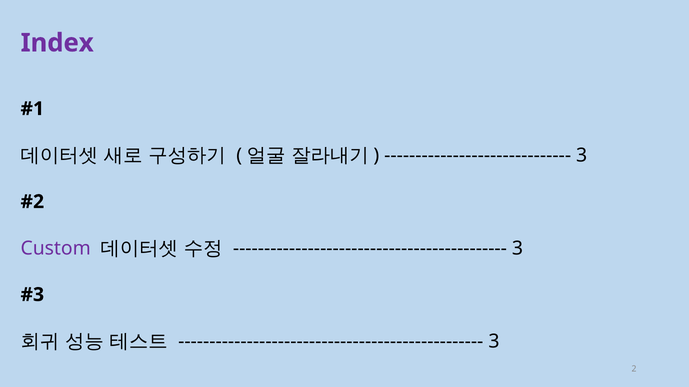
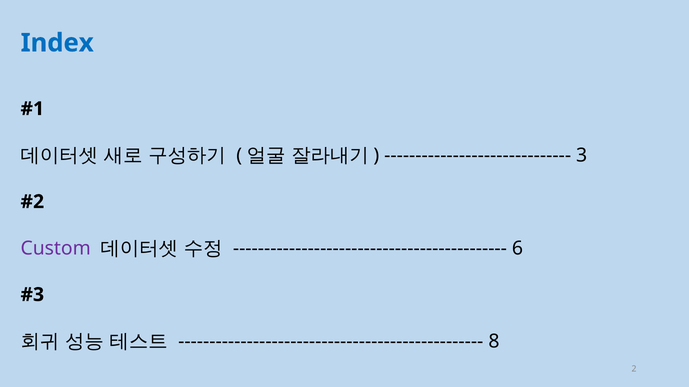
Index colour: purple -> blue (57, 43)
3: 3 -> 6 (518, 249)
3: 3 -> 8 (494, 342)
